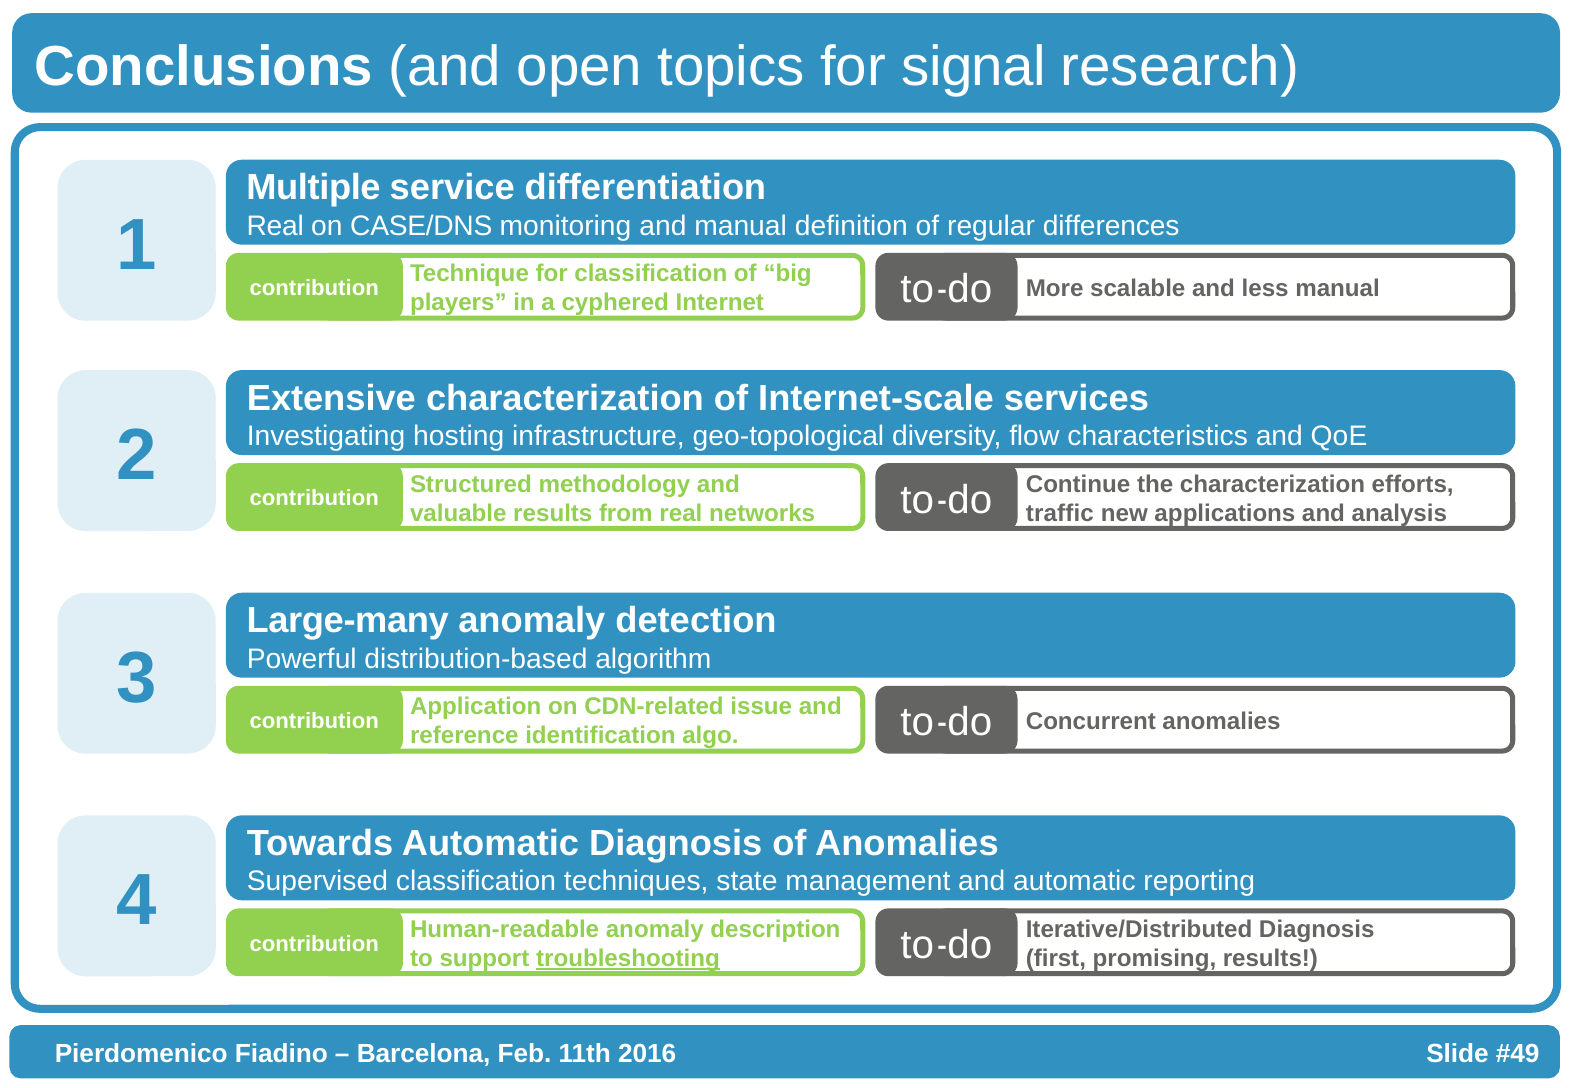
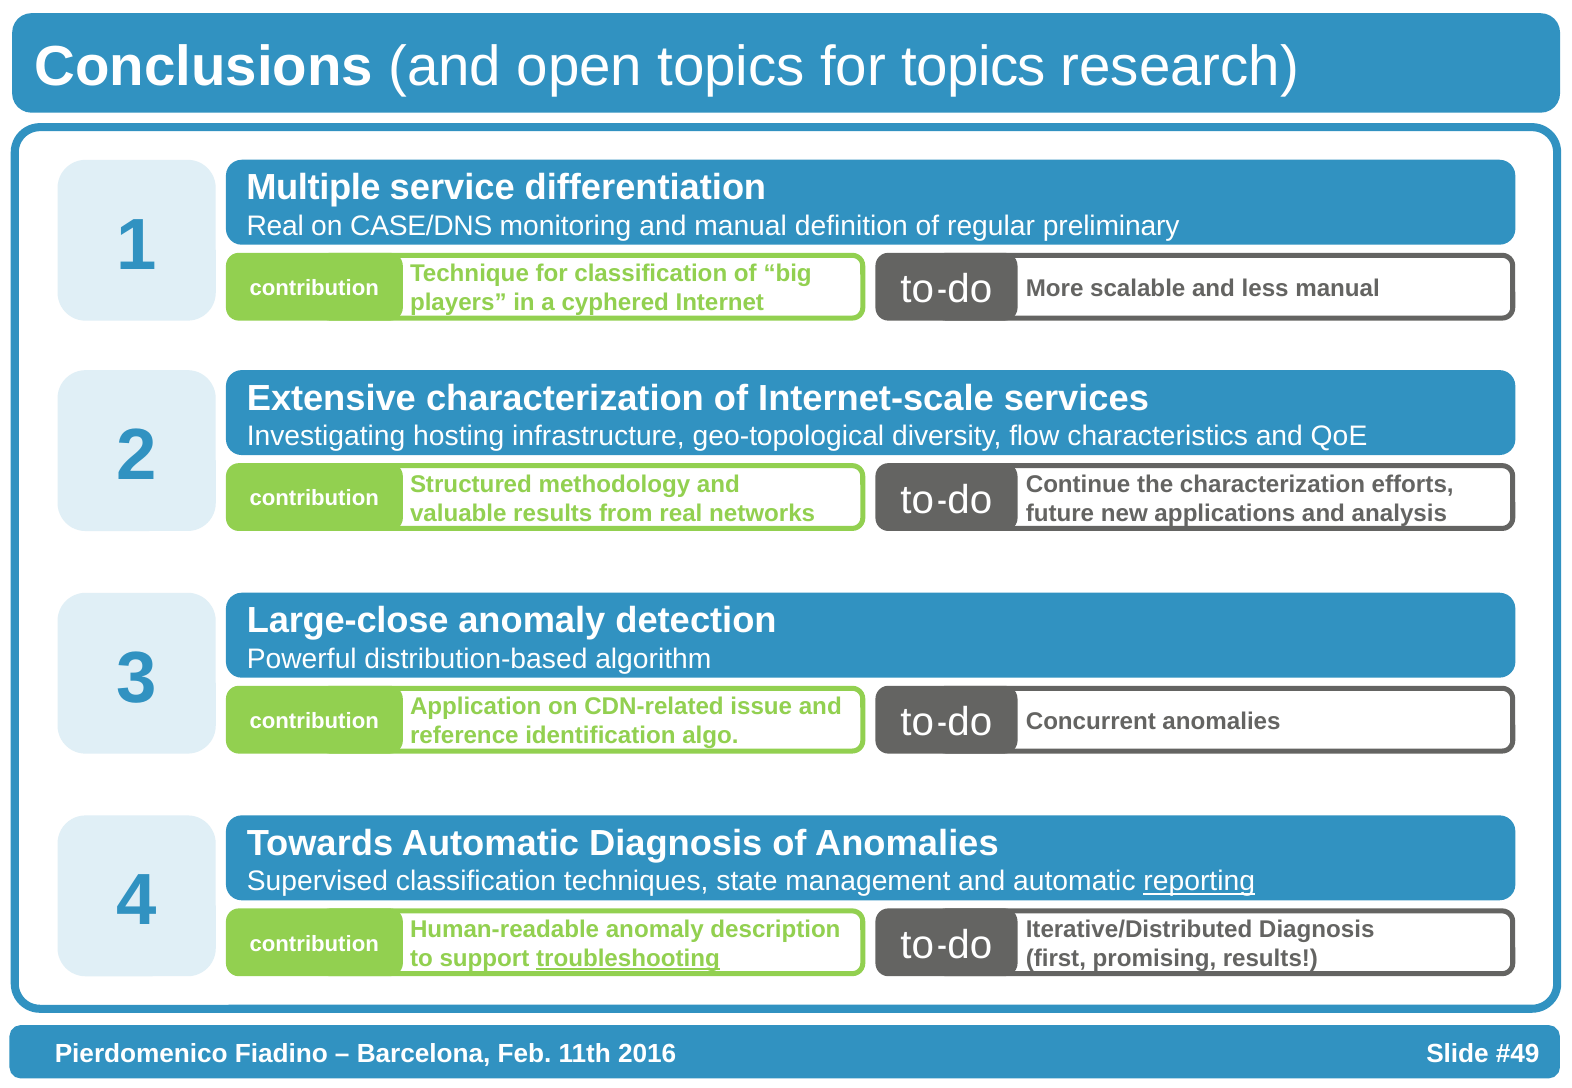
for signal: signal -> topics (974, 67)
differences: differences -> preliminary (1111, 226)
traffic: traffic -> future (1060, 513)
Large-many: Large-many -> Large-close (348, 621)
reporting underline: none -> present (1199, 882)
